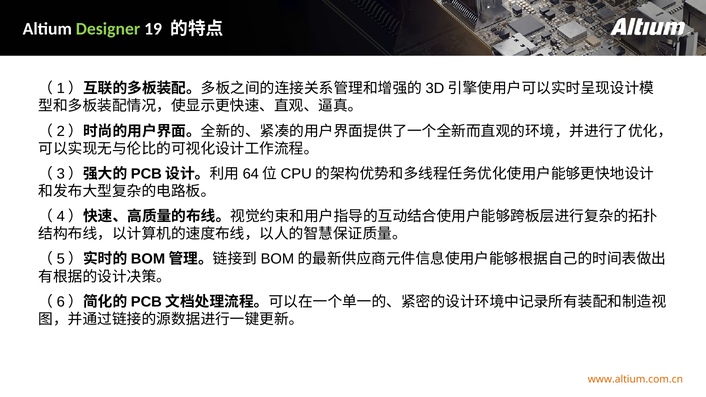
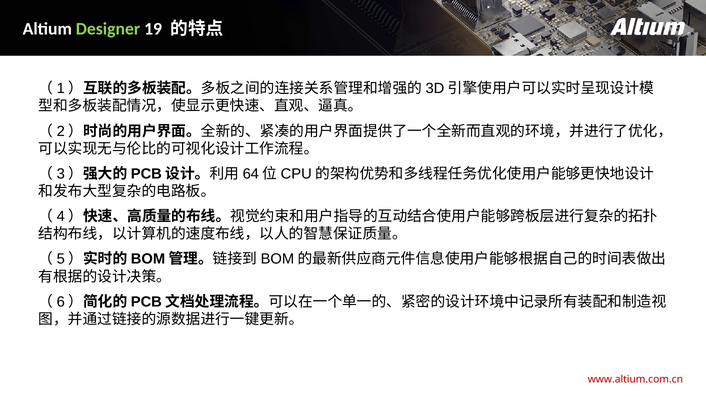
www.altium.com.cn colour: orange -> red (635, 380)
